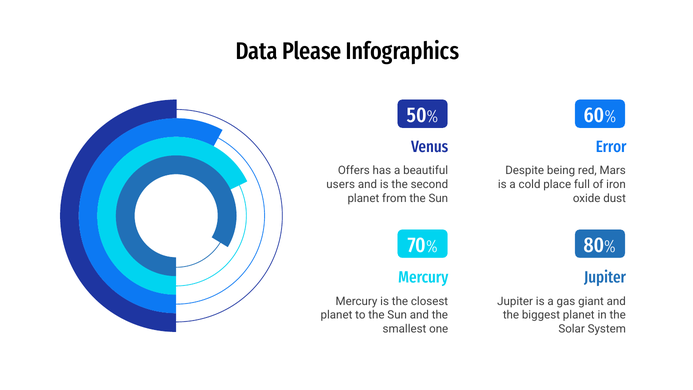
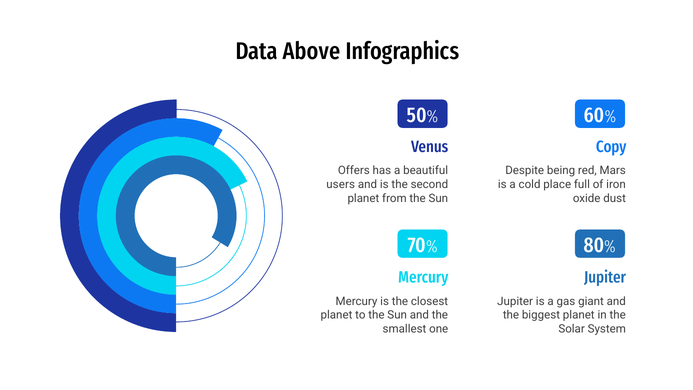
Please: Please -> Above (312, 51)
Error: Error -> Copy (611, 147)
